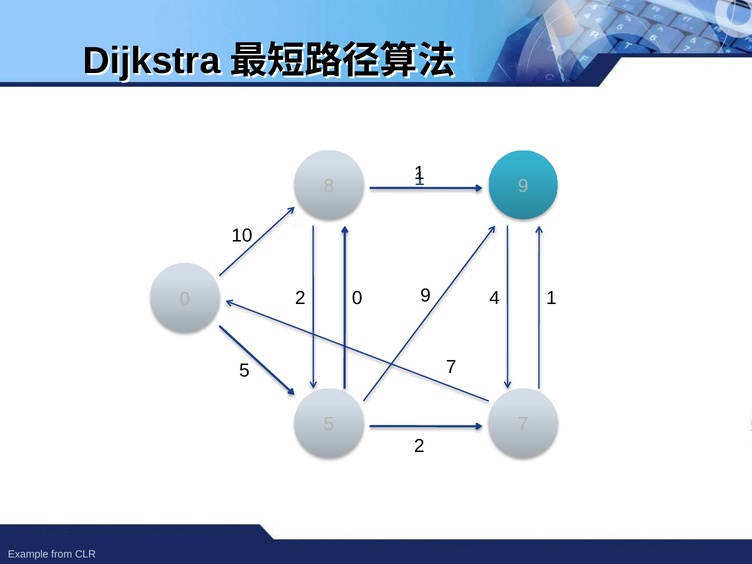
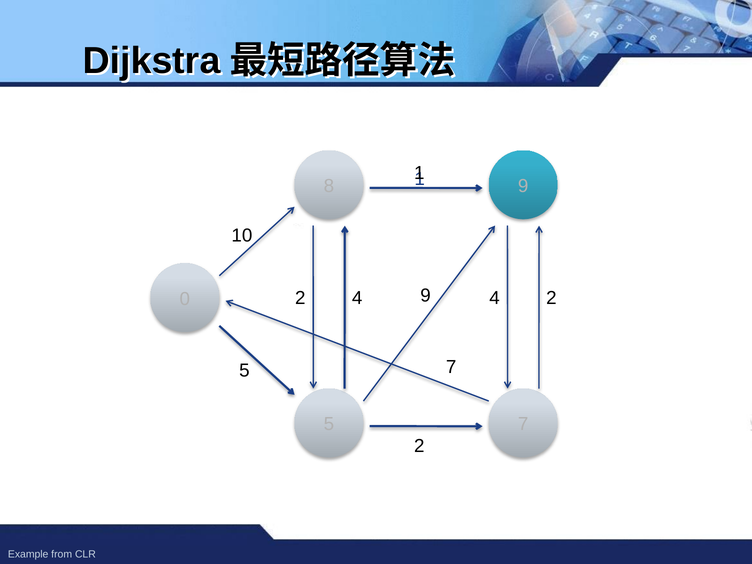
2 0: 0 -> 4 (357, 298)
1: 1 -> 2 (551, 298)
